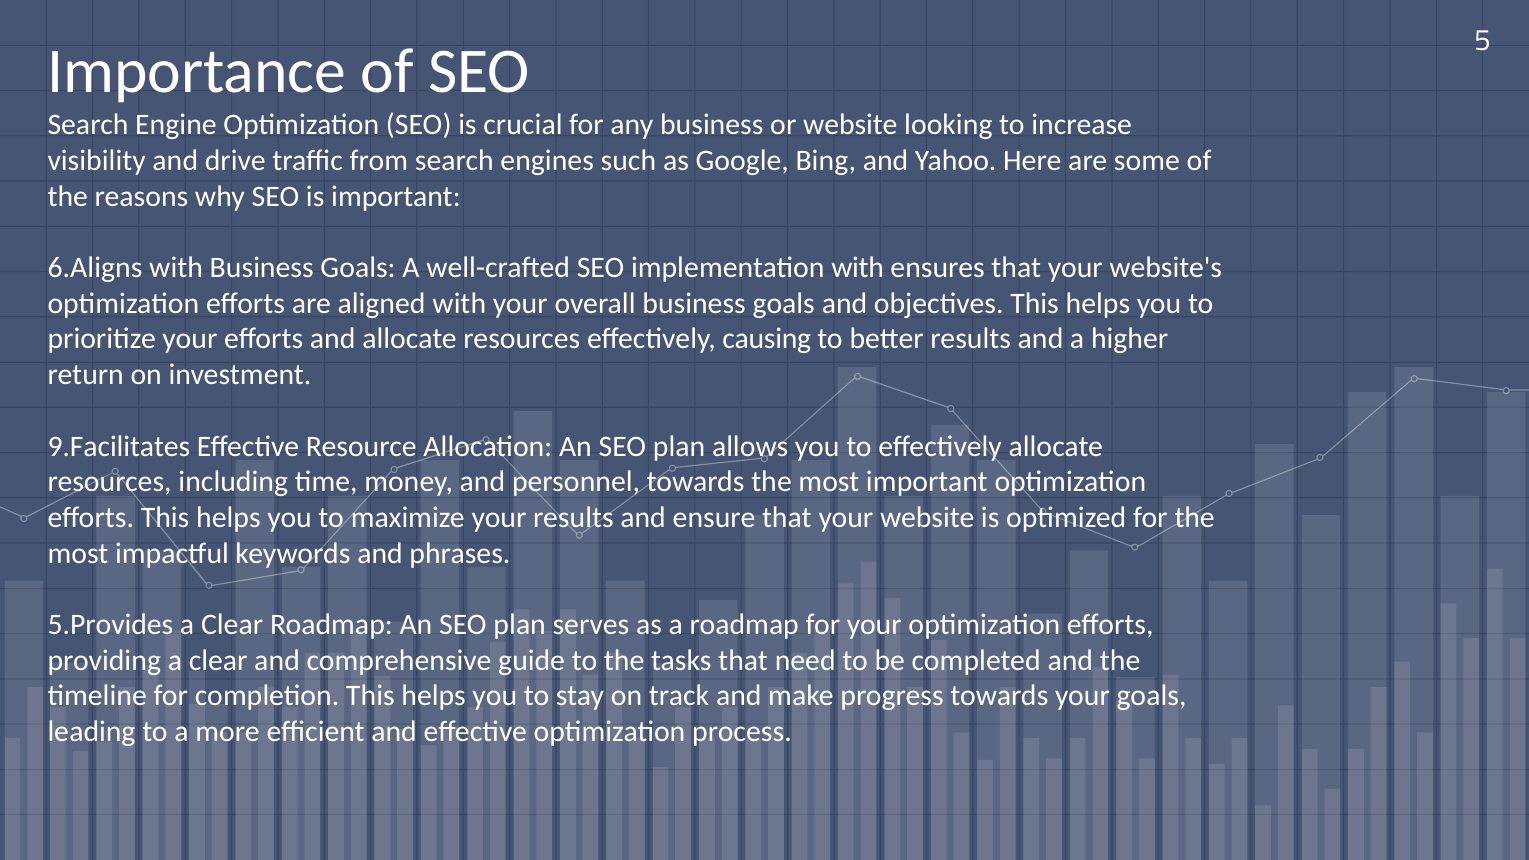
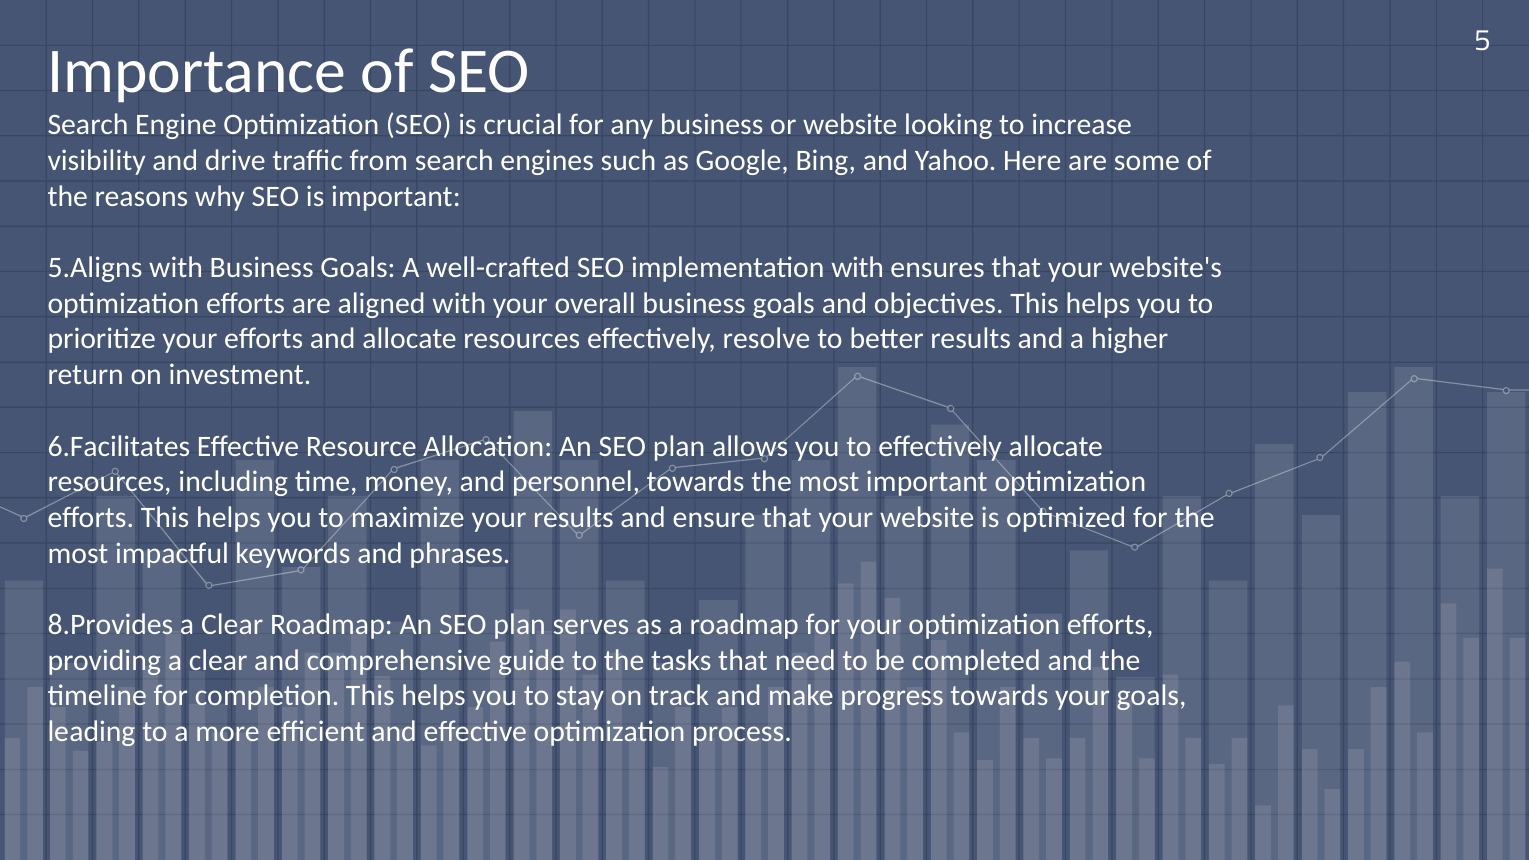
6.Aligns: 6.Aligns -> 5.Aligns (95, 268)
causing: causing -> resolve (767, 339)
9.Facilitates: 9.Facilitates -> 6.Facilitates (119, 446)
5.Provides: 5.Provides -> 8.Provides (110, 625)
